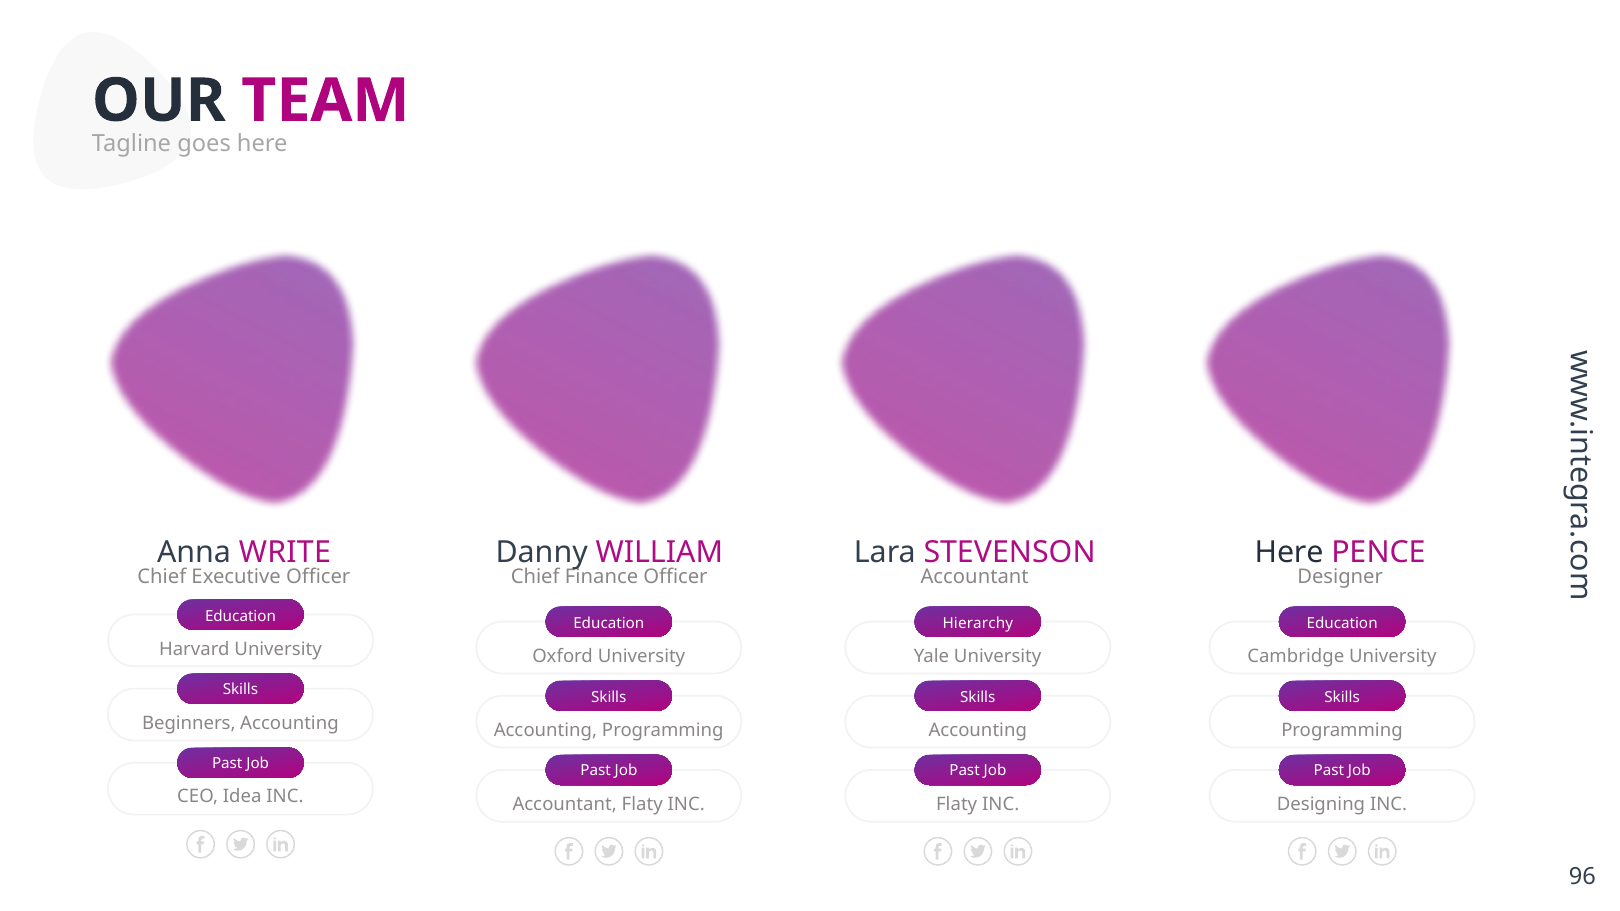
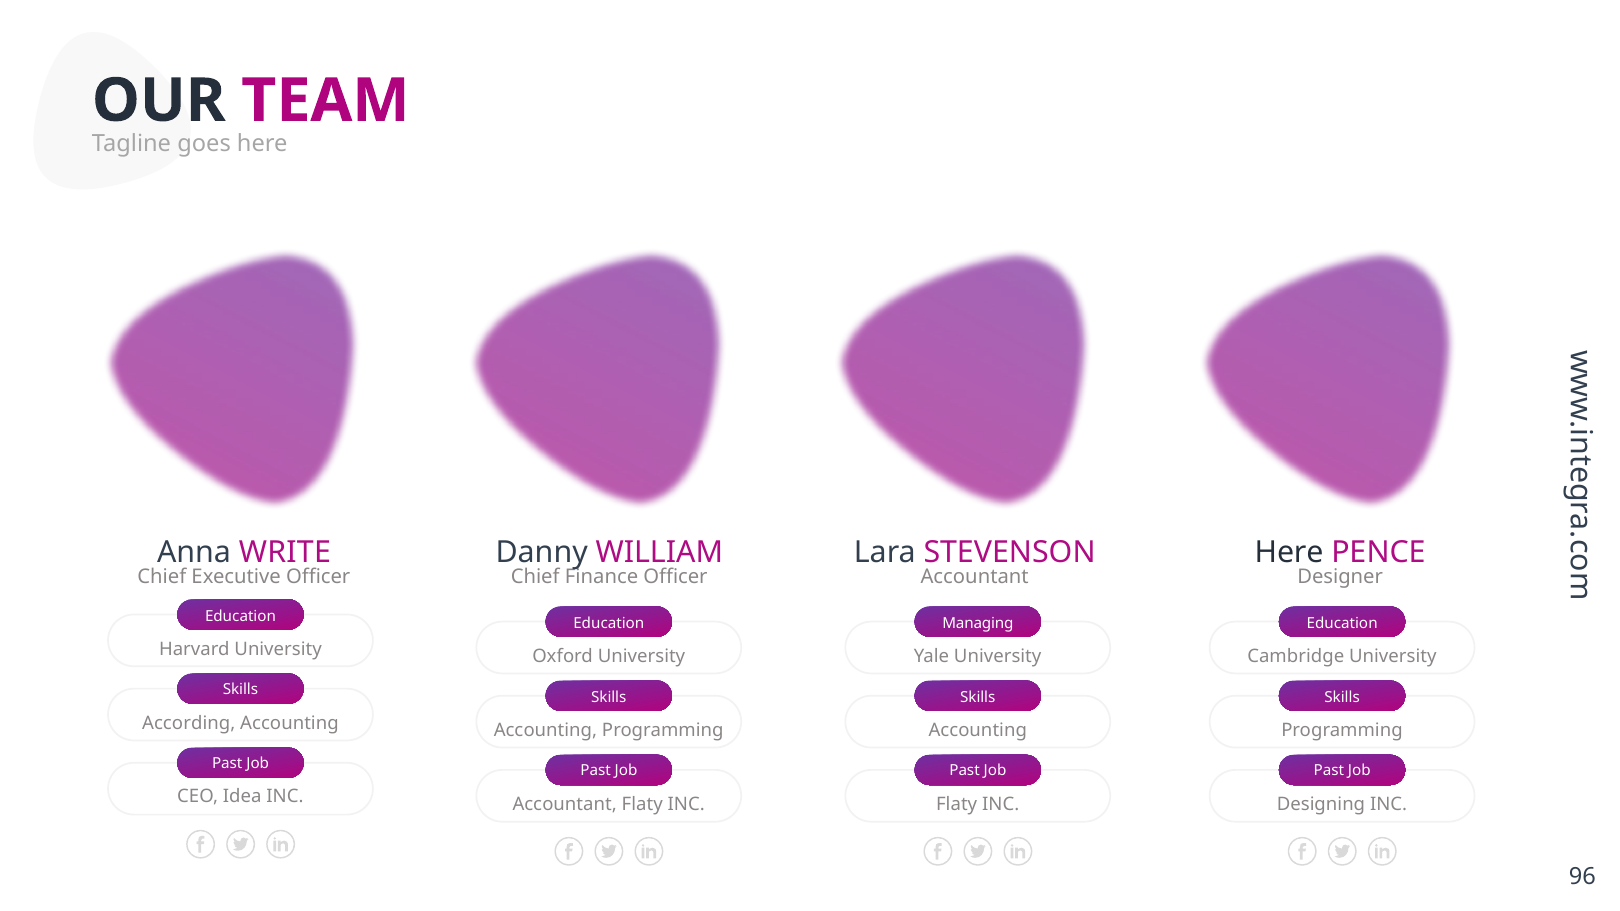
Hierarchy: Hierarchy -> Managing (978, 624)
Beginners: Beginners -> According (189, 723)
